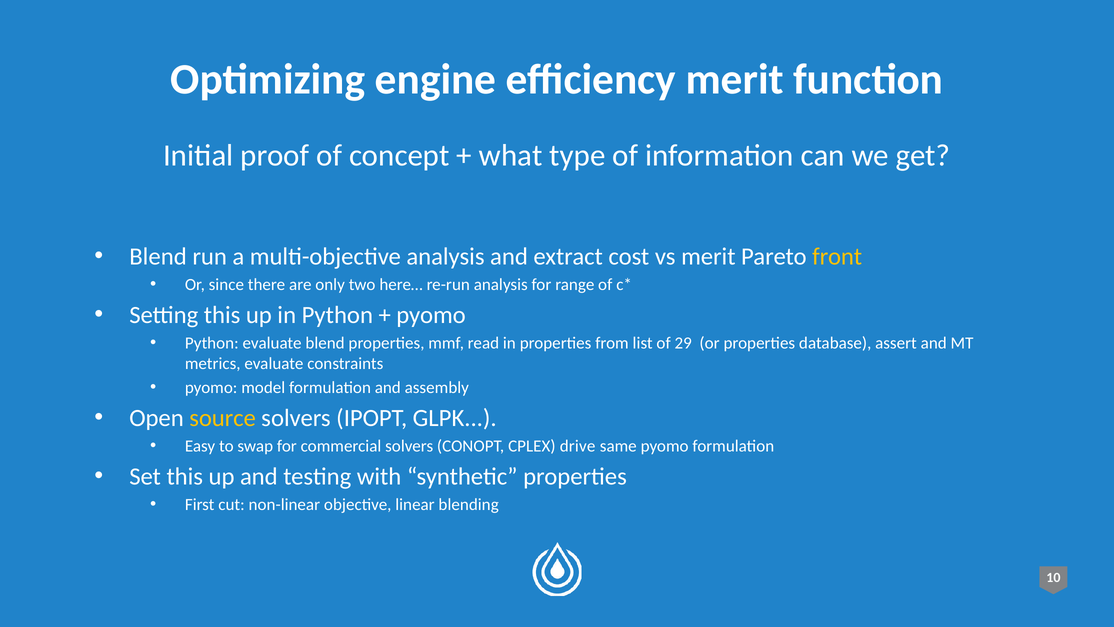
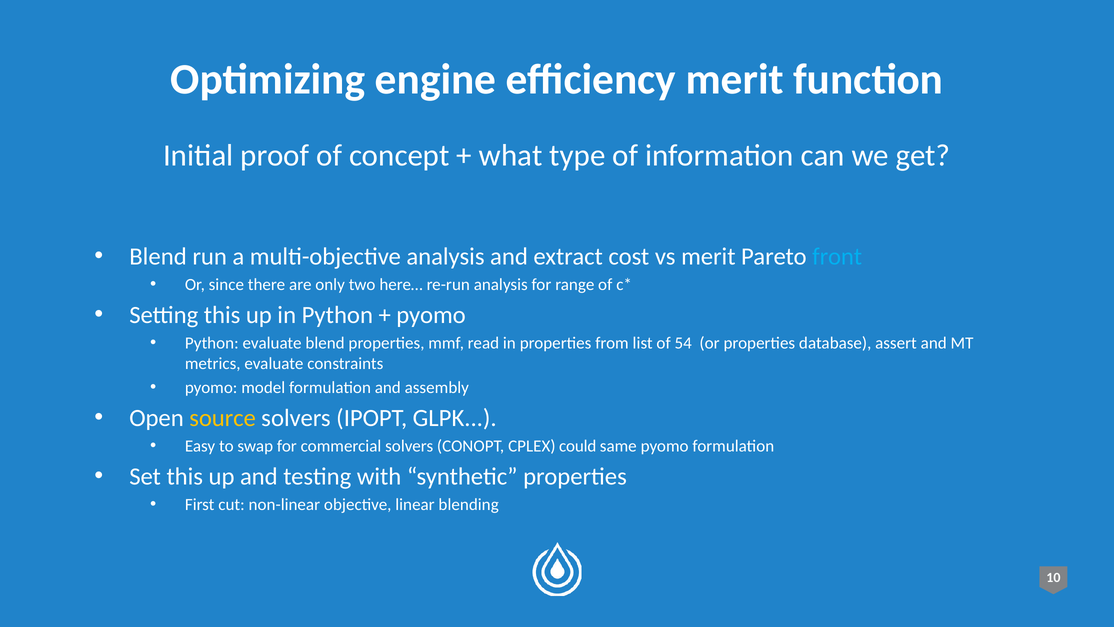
front colour: yellow -> light blue (837, 257)
29: 29 -> 54 (683, 343)
drive: drive -> could (578, 446)
